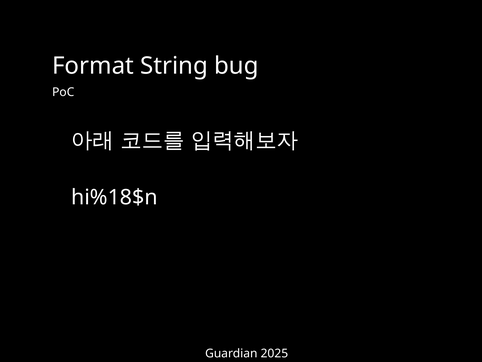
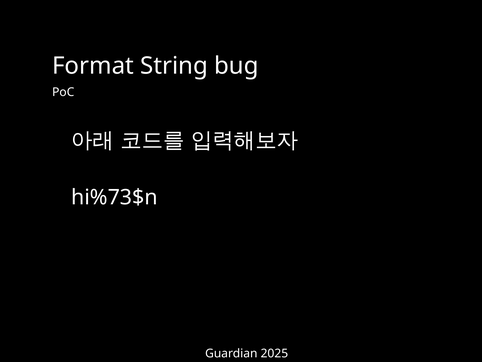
hi%18$n: hi%18$n -> hi%73$n (114, 197)
